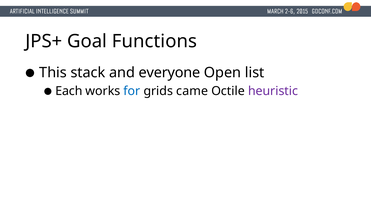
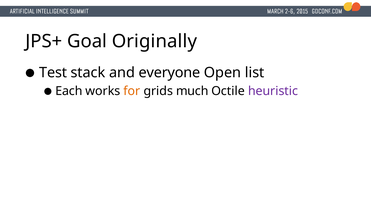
Functions: Functions -> Originally (154, 41)
This: This -> Test (53, 73)
for colour: blue -> orange (132, 91)
came: came -> much (192, 91)
